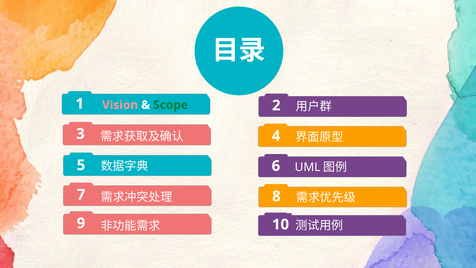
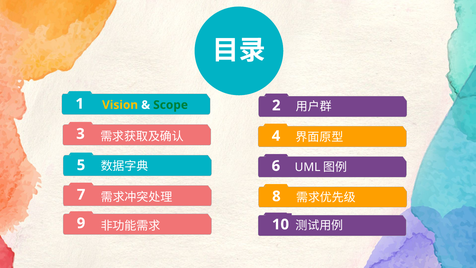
Vision colour: pink -> yellow (120, 105)
